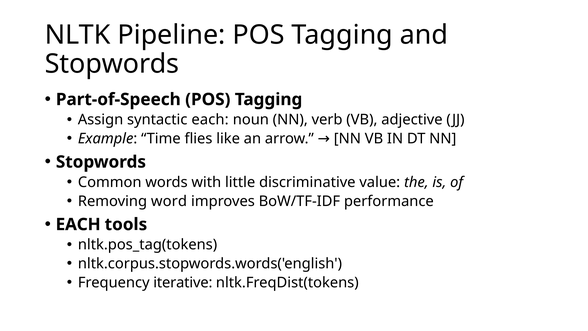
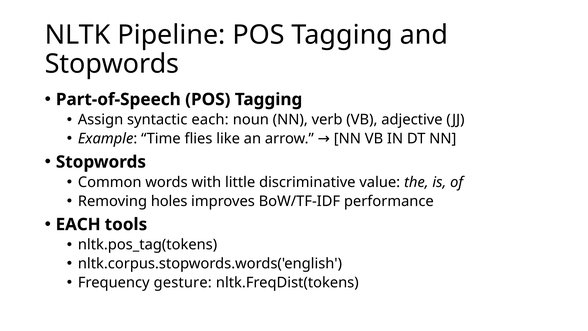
word: word -> holes (169, 201)
iterative: iterative -> gesture (183, 282)
